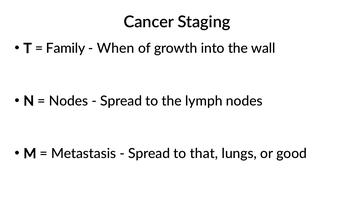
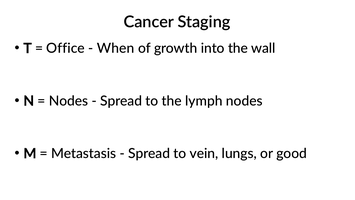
Family: Family -> Office (65, 48)
that: that -> vein (204, 153)
